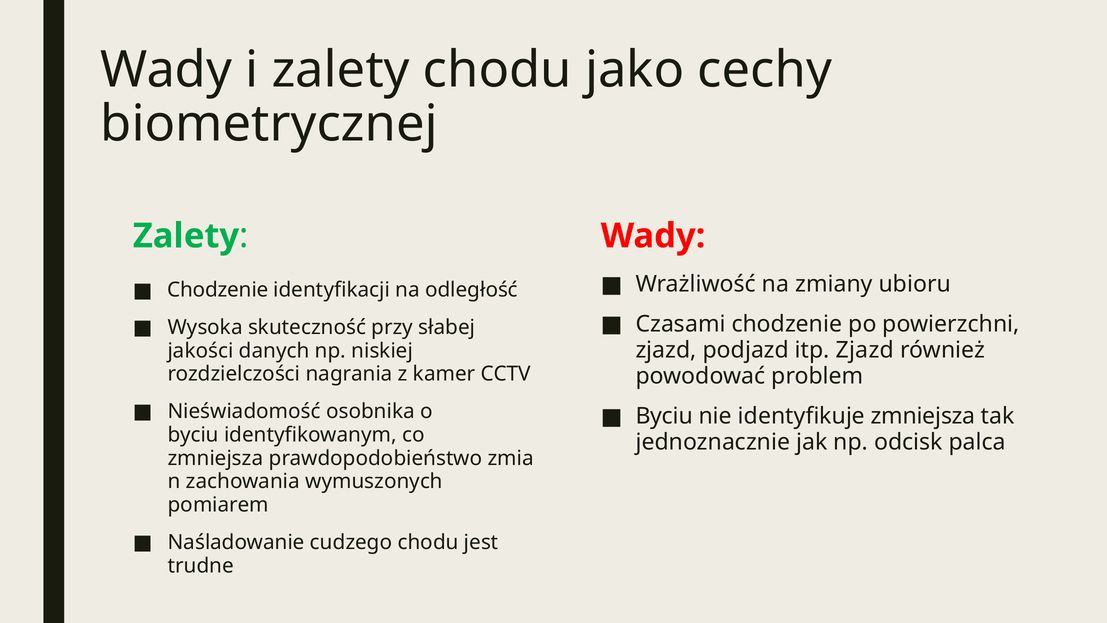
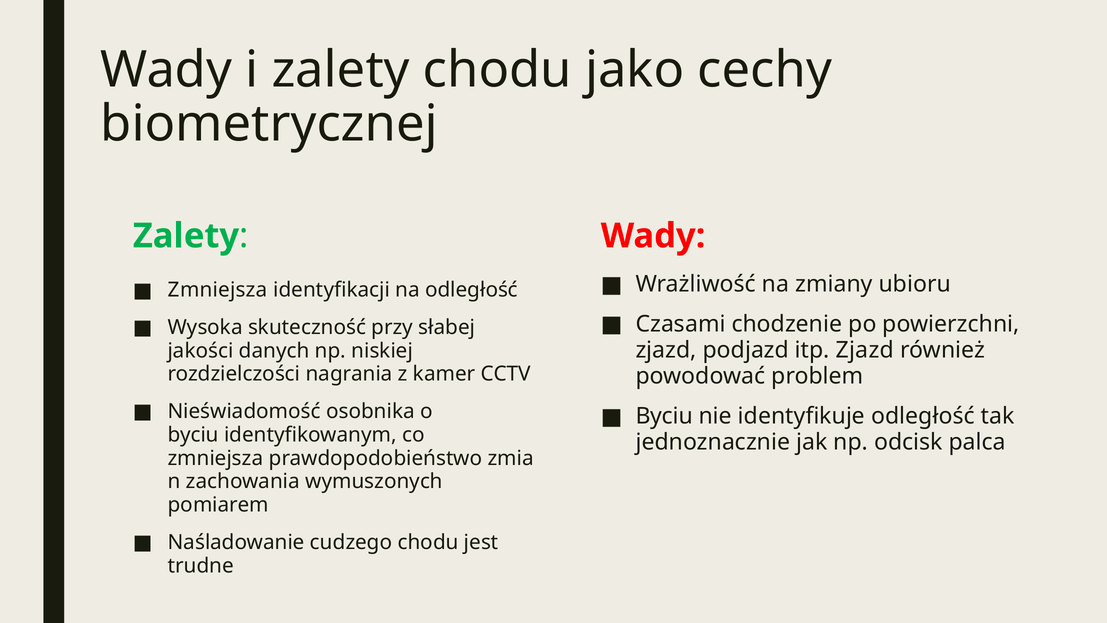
Chodzenie: Chodzenie -> Zmniejsza (218, 290)
identyfikuje zmniejsza: zmniejsza -> odległość (923, 416)
